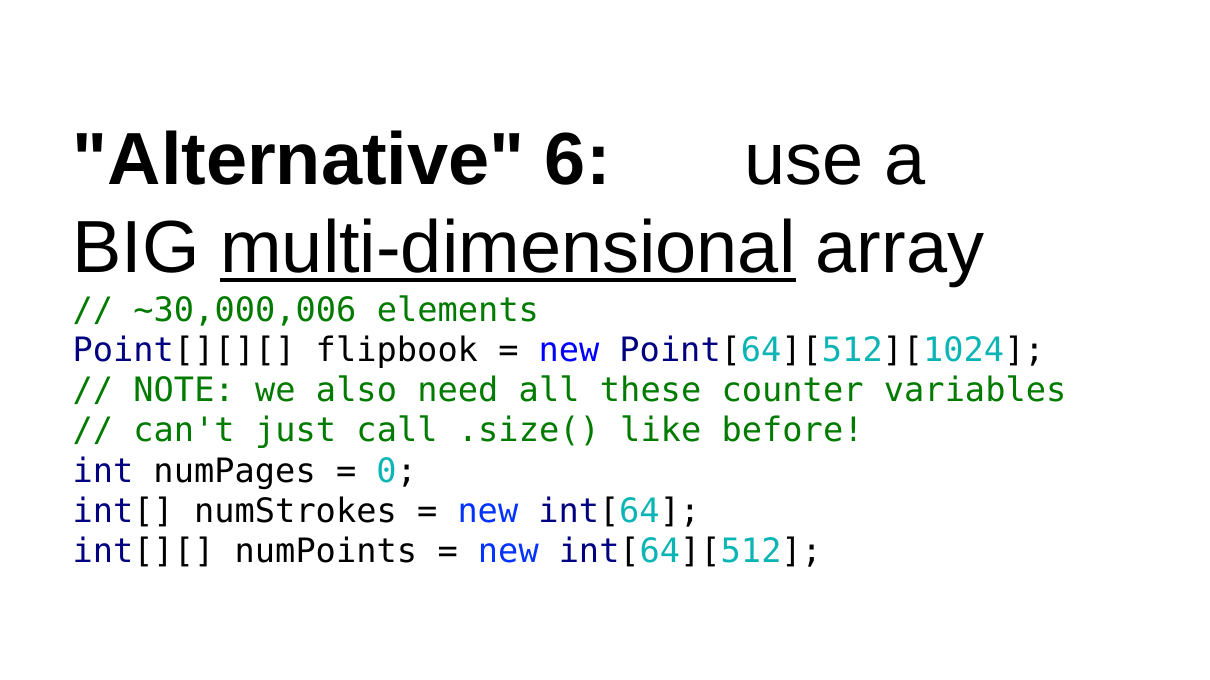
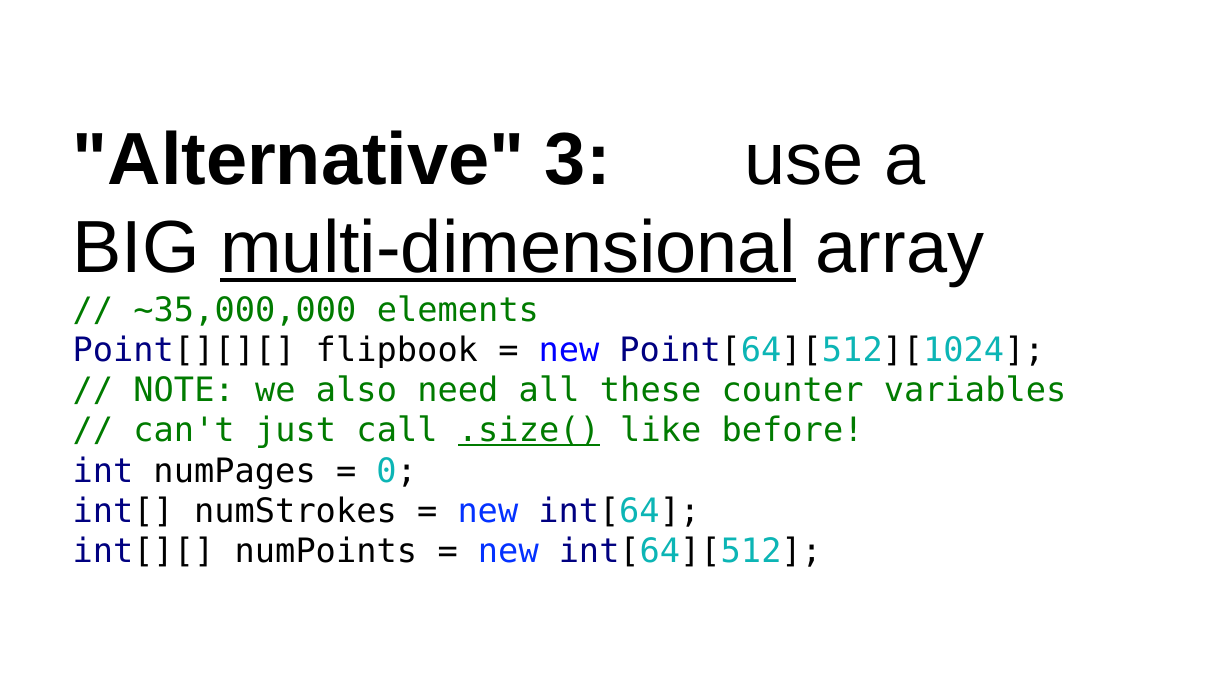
6: 6 -> 3 (578, 160)
~30,000,006: ~30,000,006 -> ~35,000,000 (245, 310)
.size( underline: none -> present (529, 431)
